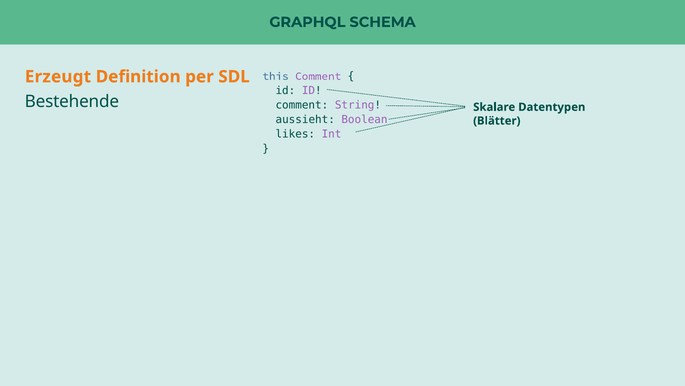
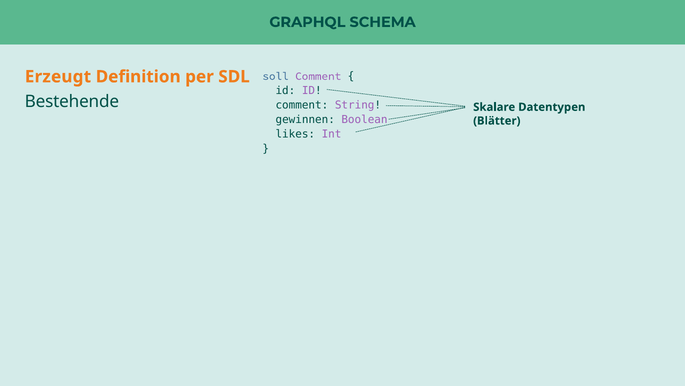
this: this -> soll (276, 76)
aussieht: aussieht -> gewinnen (305, 119)
